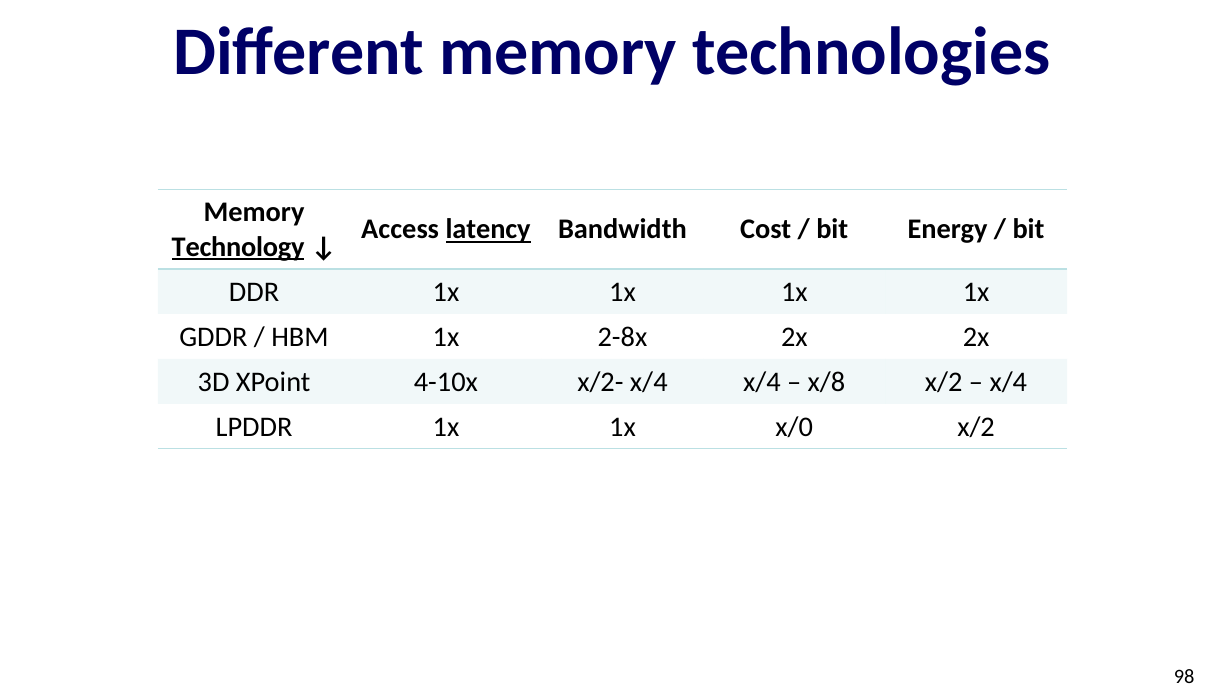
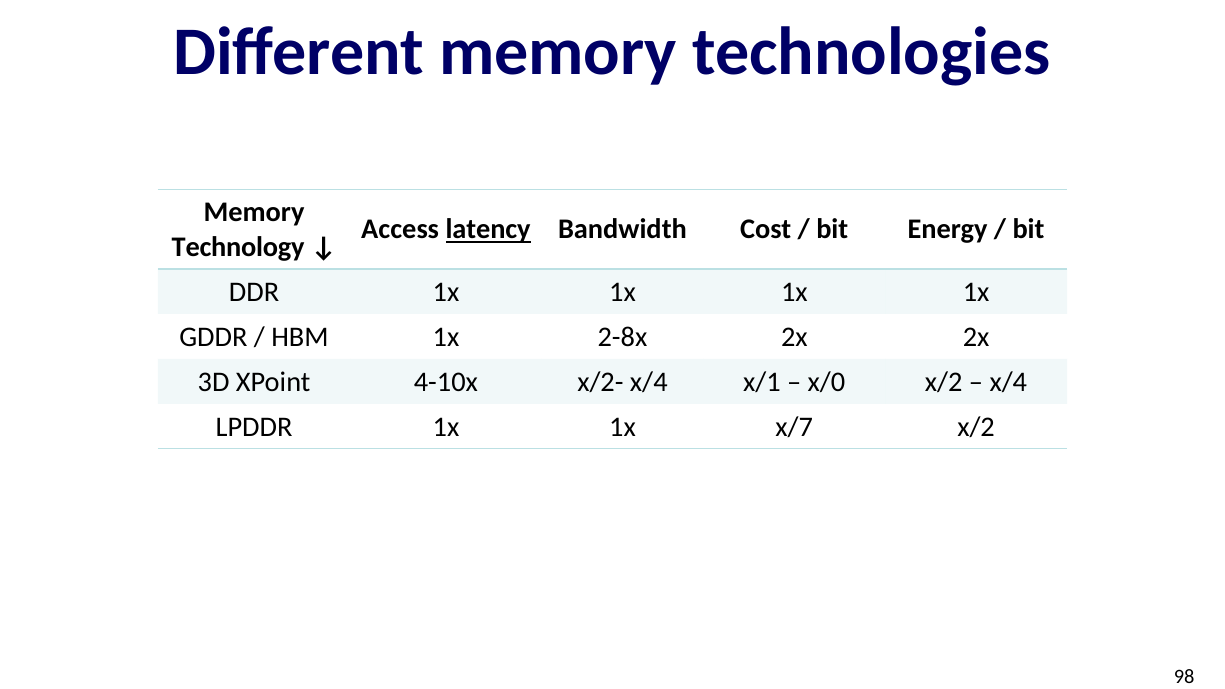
Technology underline: present -> none (238, 247)
x/4 x/4: x/4 -> x/1 (762, 382)
x/8: x/8 -> x/0 (827, 382)
x/0: x/0 -> x/7 (794, 427)
